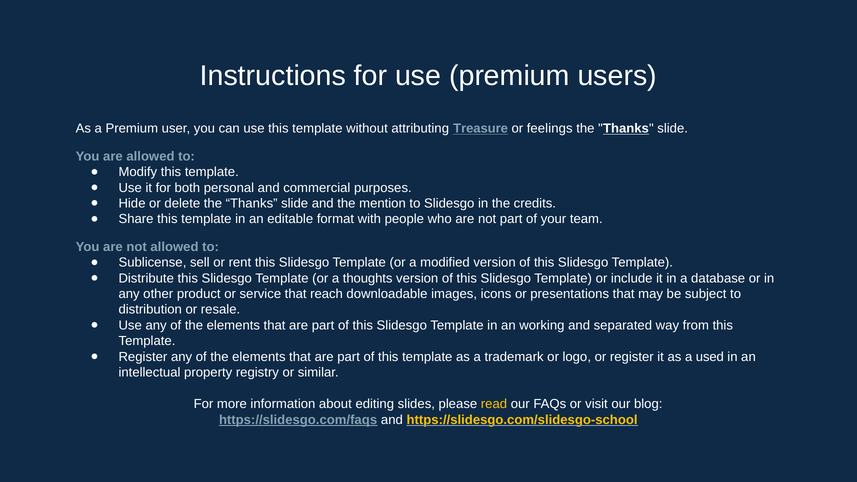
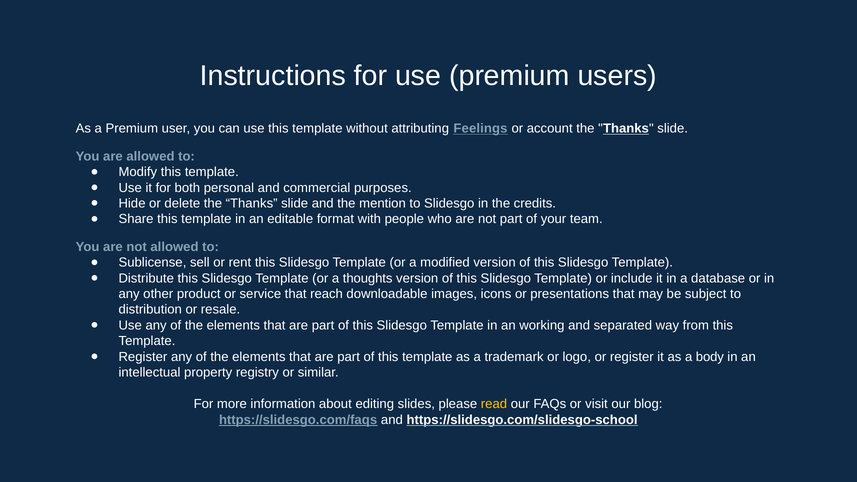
Treasure: Treasure -> Feelings (480, 129)
feelings: feelings -> account (550, 129)
used: used -> body (710, 357)
https://slidesgo.com/slidesgo-school colour: yellow -> white (522, 420)
